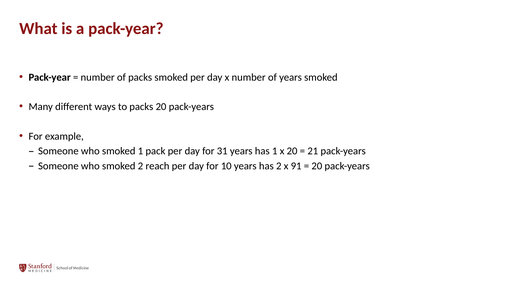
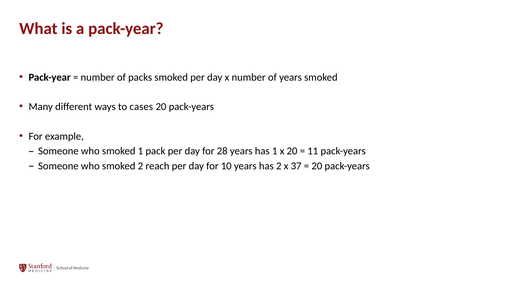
to packs: packs -> cases (141, 107)
31: 31 -> 28 (222, 151)
21: 21 -> 11 (313, 151)
91: 91 -> 37 (296, 166)
